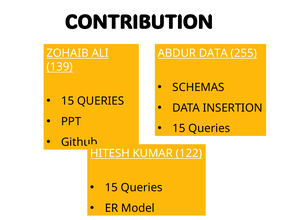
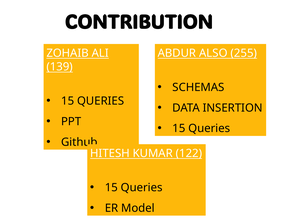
ABDUR DATA: DATA -> ALSO (213, 53)
